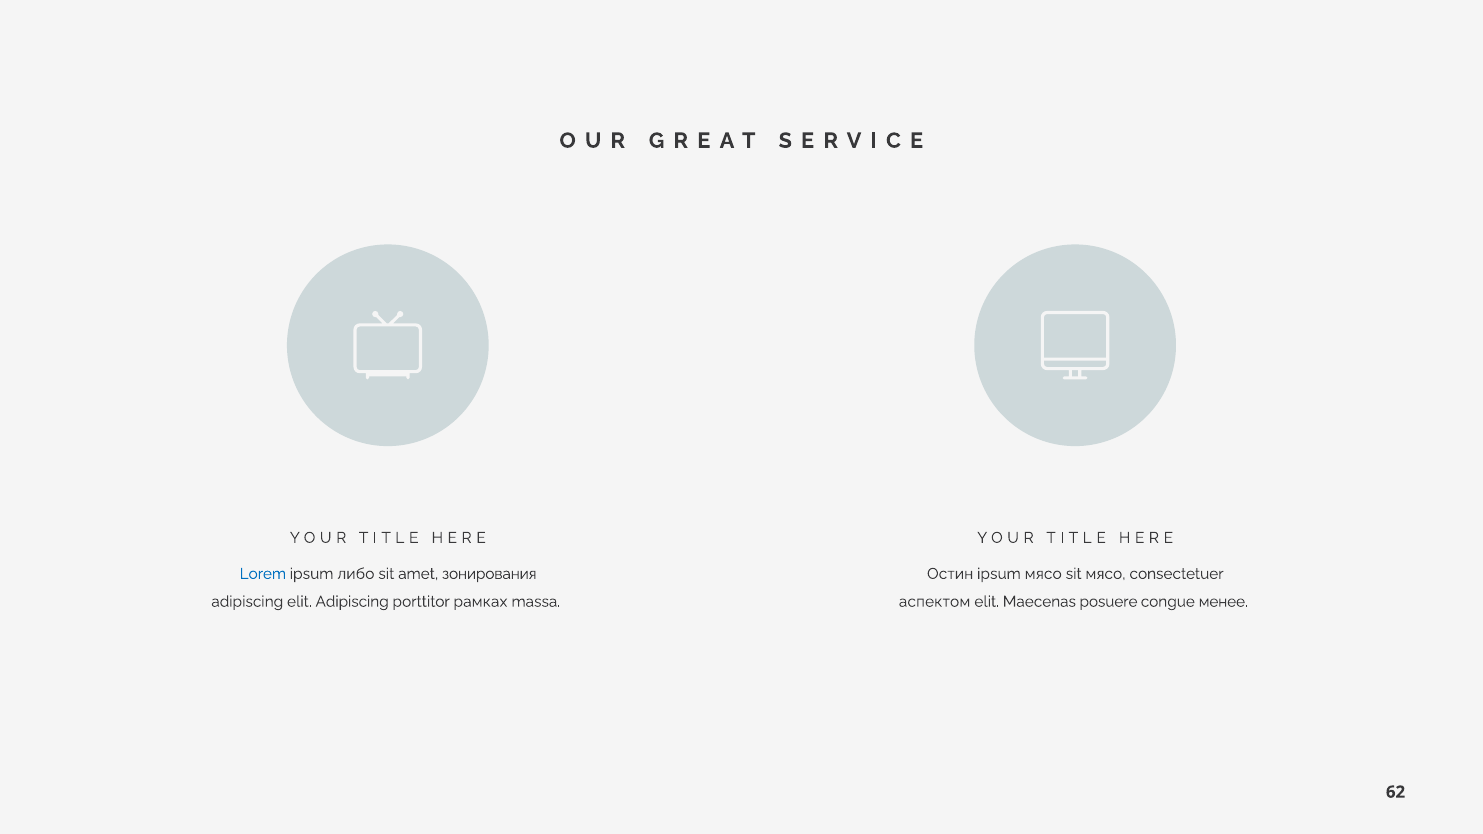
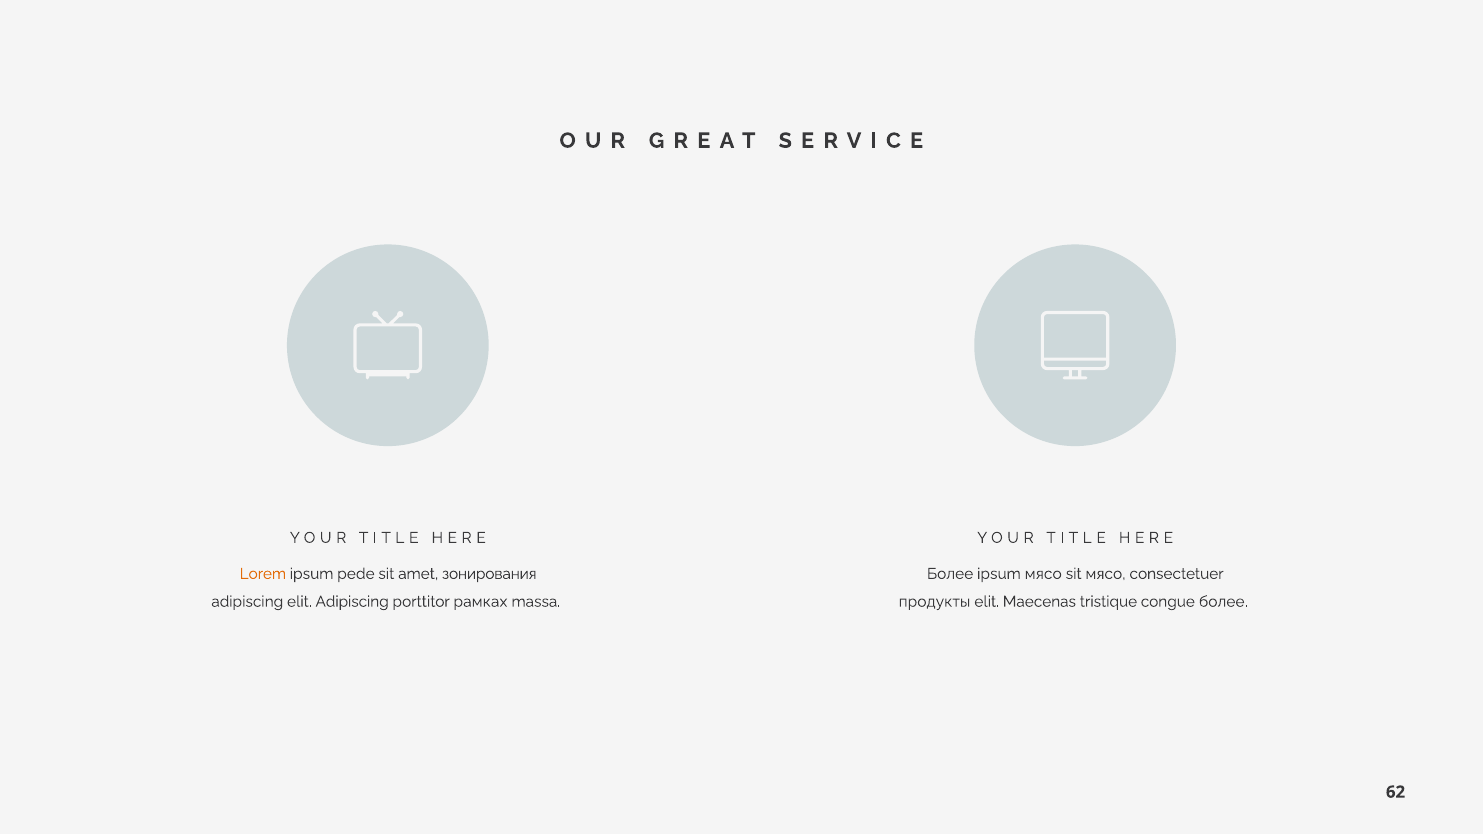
Lorem colour: blue -> orange (263, 574)
либо: либо -> pede (356, 574)
Остин: Остин -> Более (950, 574)
аспектом: аспектом -> продукты (935, 602)
posuere: posuere -> tristique (1108, 602)
congue менее: менее -> более (1223, 602)
